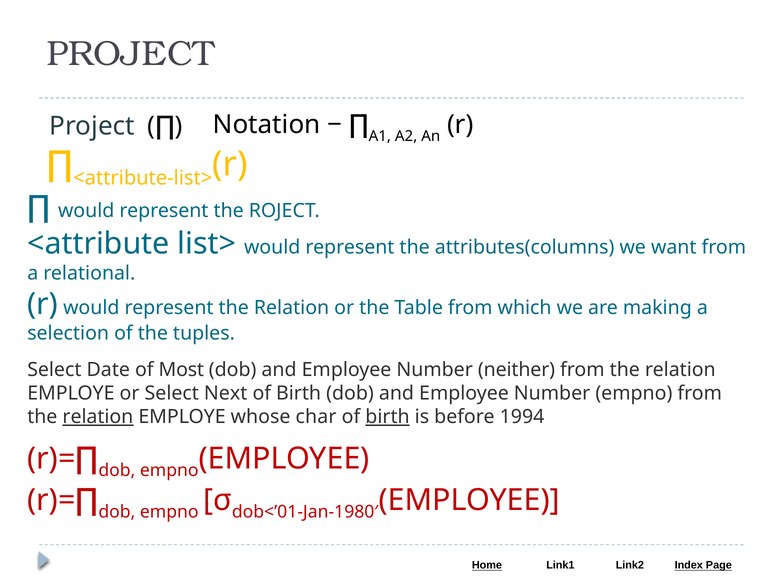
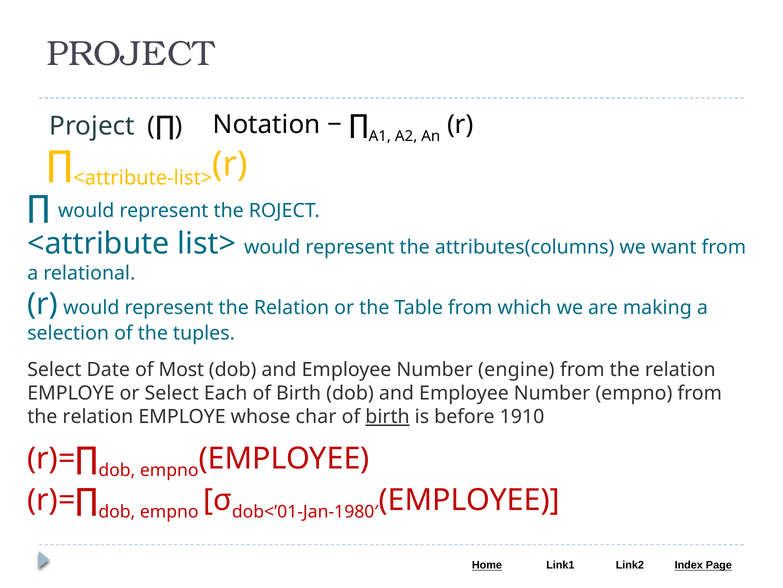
neither: neither -> engine (516, 369)
Next: Next -> Each (226, 393)
relation underline: present -> none (98, 416)
1994: 1994 -> 1910 (522, 416)
